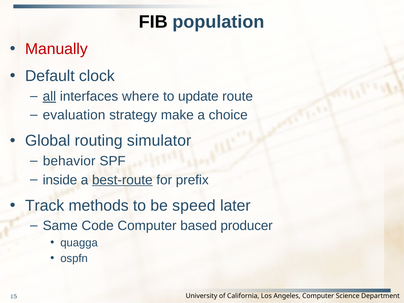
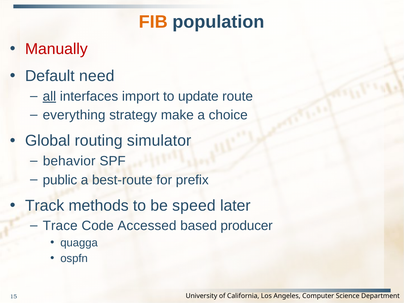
FIB colour: black -> orange (153, 22)
clock: clock -> need (97, 76)
where: where -> import (141, 96)
evaluation: evaluation -> everything (74, 115)
inside: inside -> public (60, 180)
best-route underline: present -> none (122, 180)
Same: Same -> Trace (60, 226)
Code Computer: Computer -> Accessed (147, 226)
